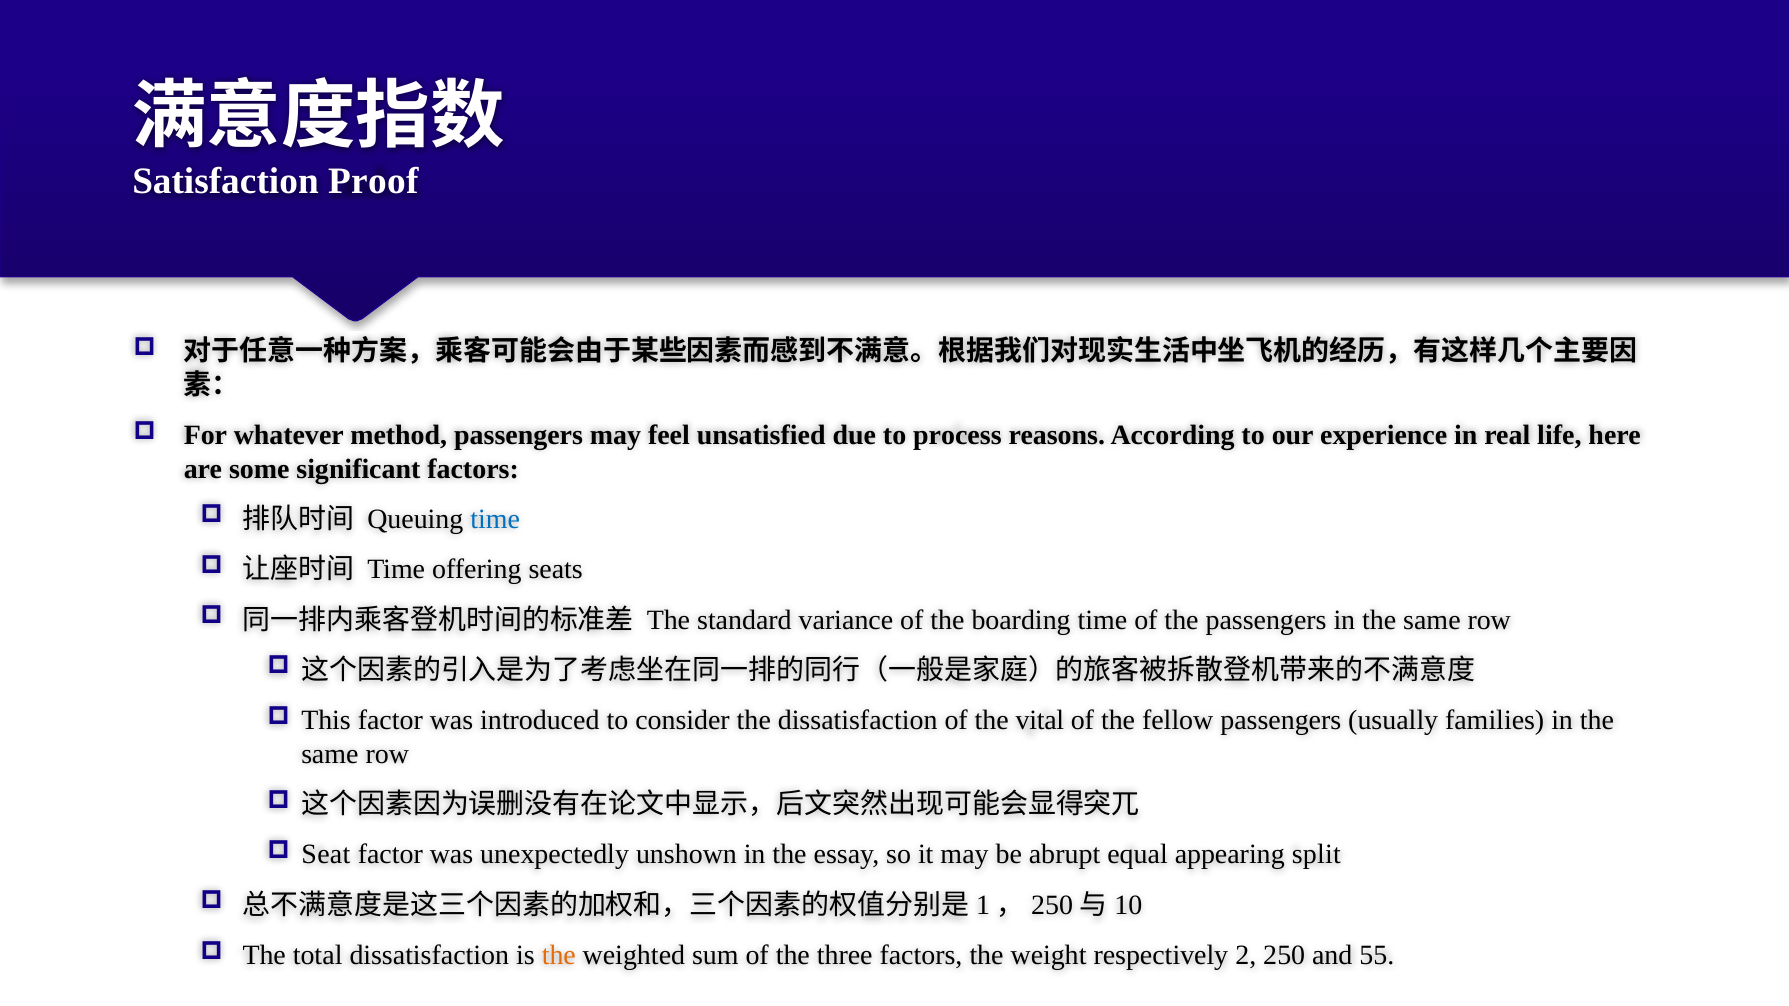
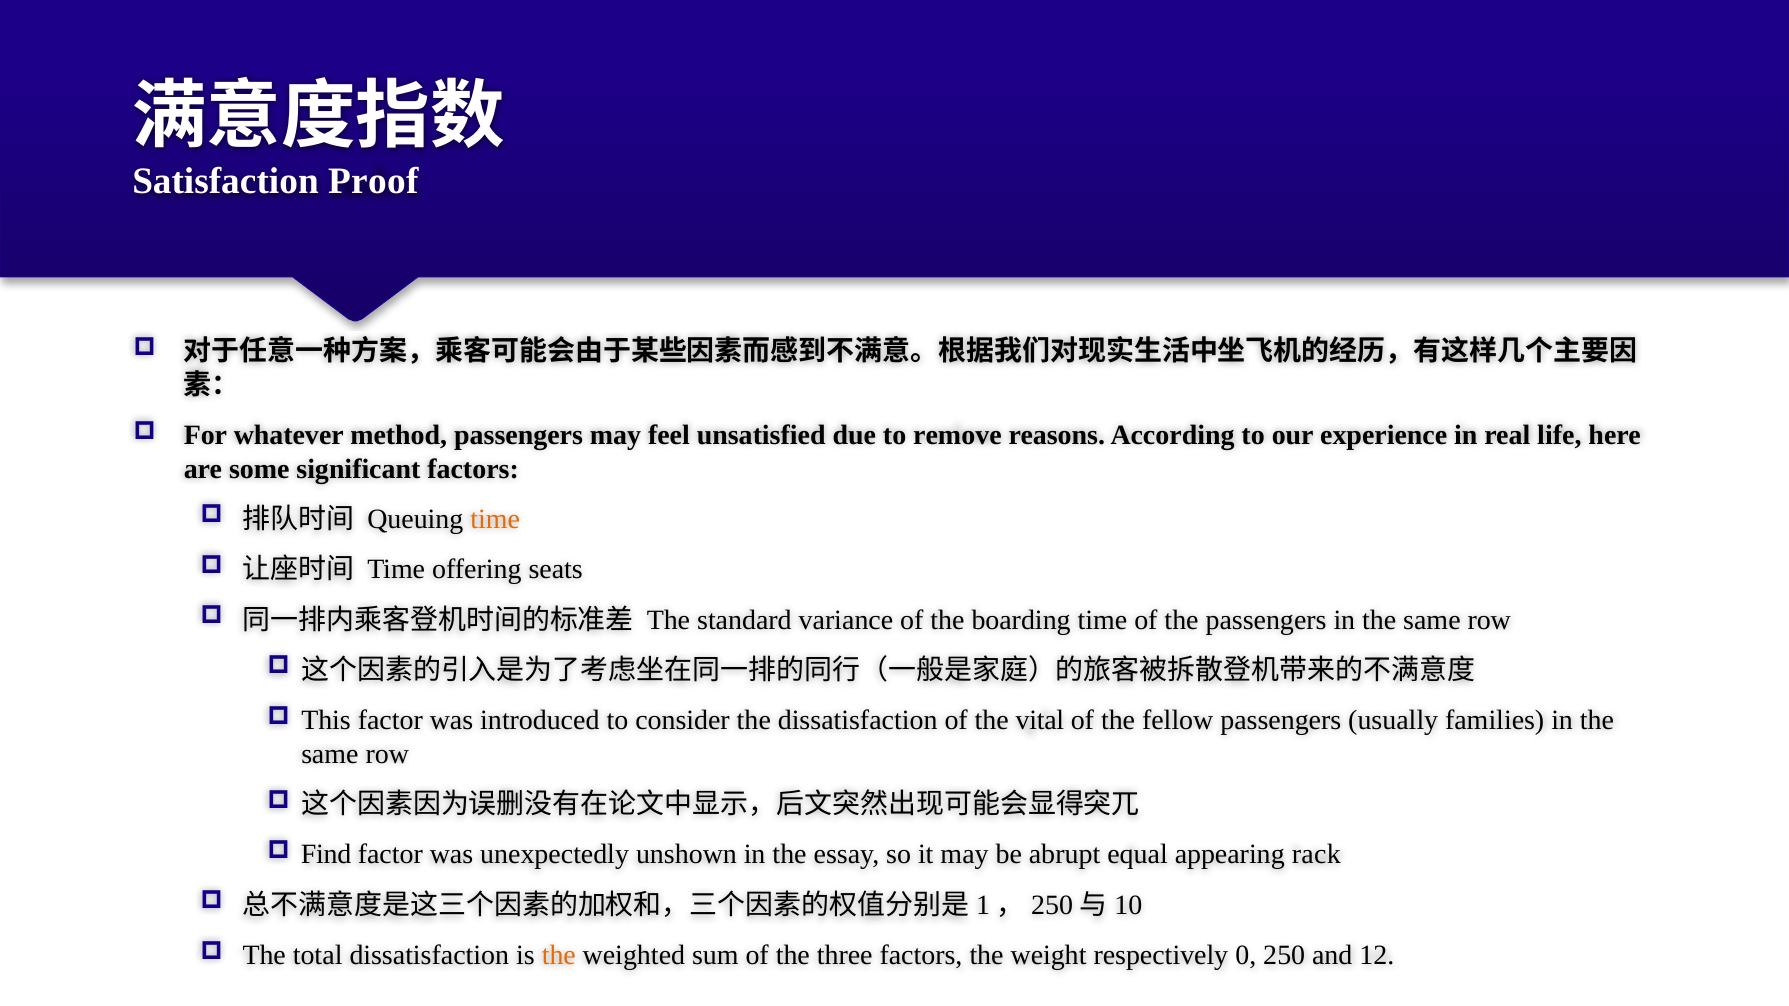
process: process -> remove (957, 435)
time colour: blue -> orange (495, 519)
Seat: Seat -> Find (326, 855)
split: split -> rack (1316, 855)
2: 2 -> 0 (1246, 956)
55: 55 -> 12 (1377, 956)
